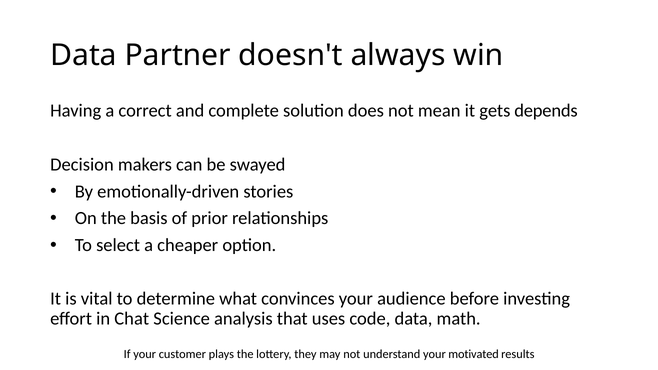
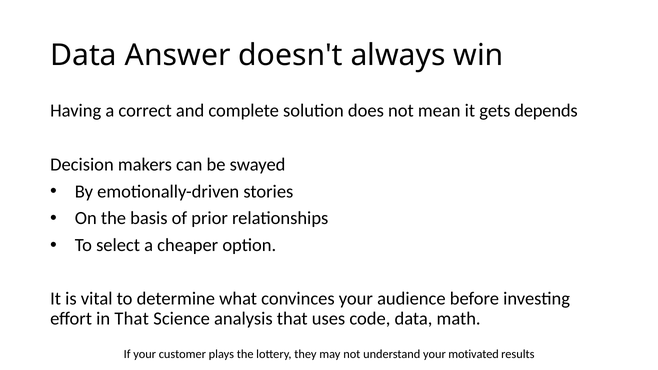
Partner: Partner -> Answer (178, 55)
in Chat: Chat -> That (132, 319)
